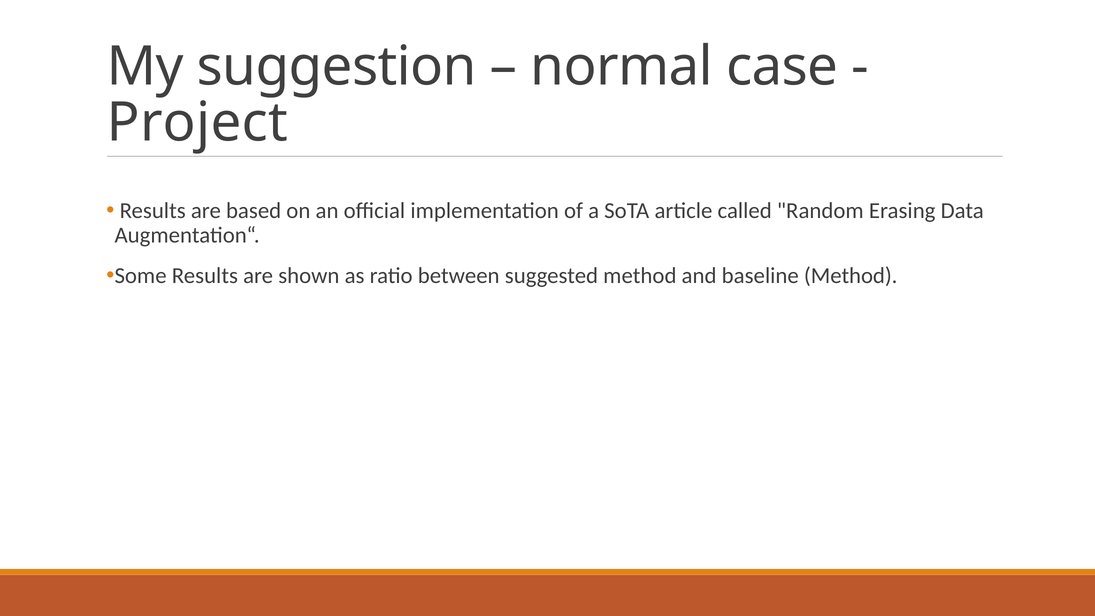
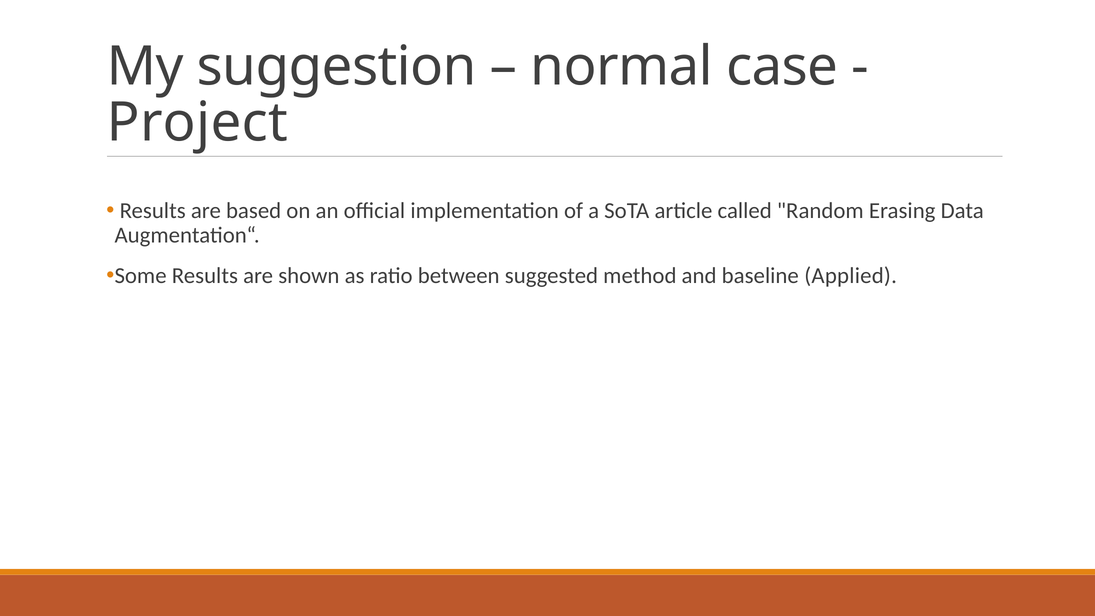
baseline Method: Method -> Applied (851, 276)
